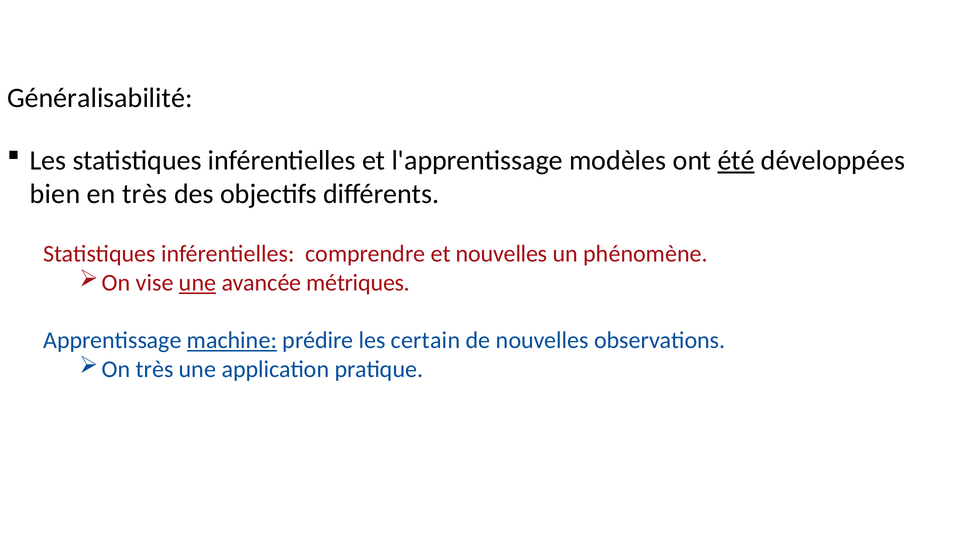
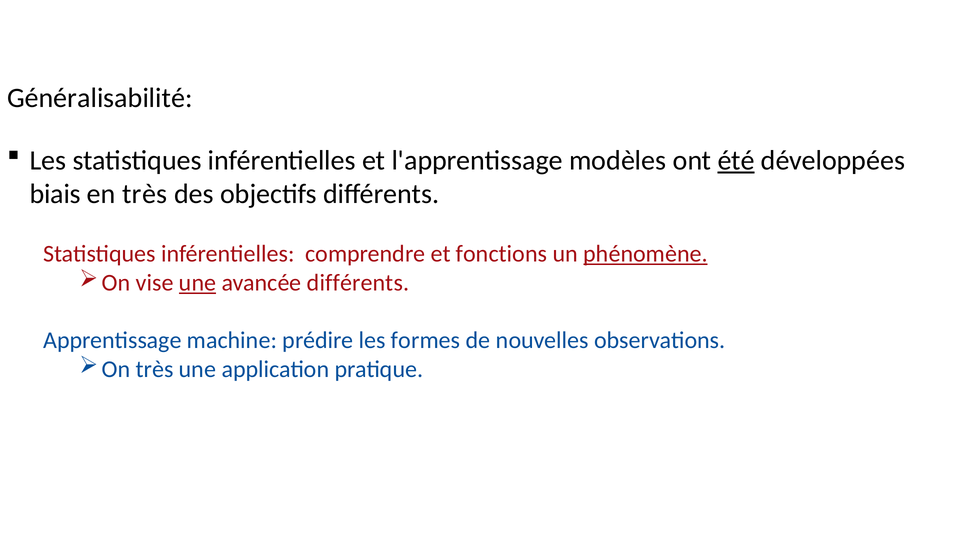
bien: bien -> biais (55, 194)
et nouvelles: nouvelles -> fonctions (502, 254)
phénomène underline: none -> present (645, 254)
avancée métriques: métriques -> différents (358, 283)
machine underline: present -> none (232, 341)
certain: certain -> formes (426, 341)
